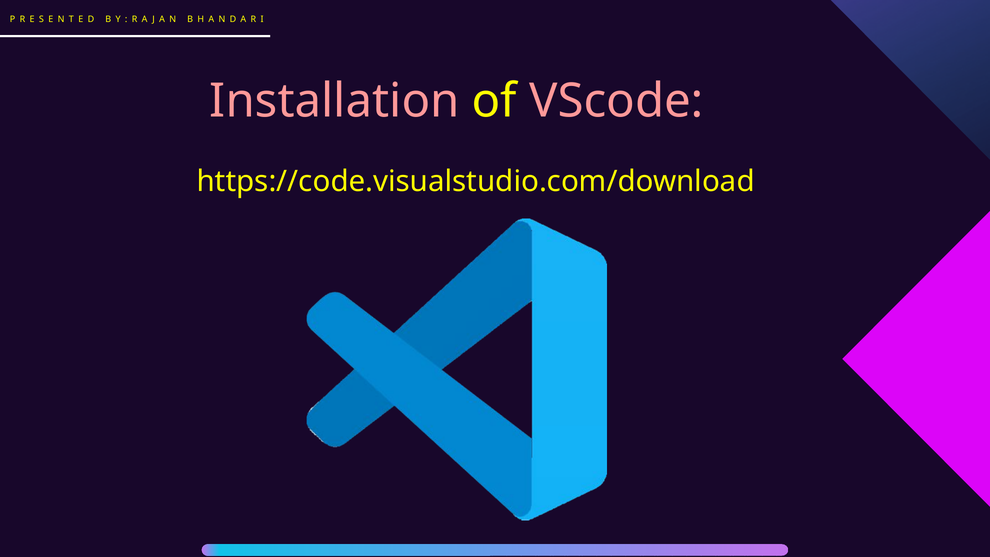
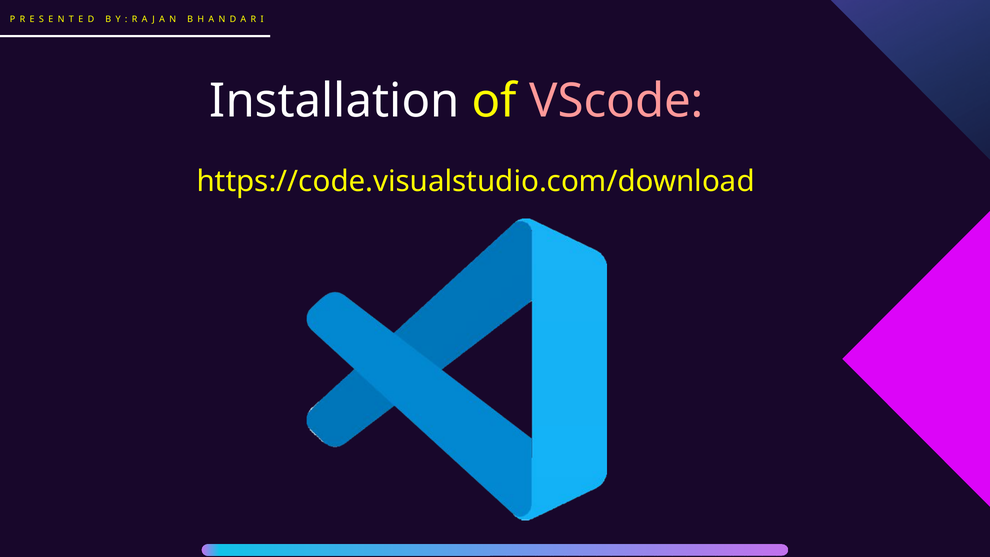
Installation colour: pink -> white (335, 101)
